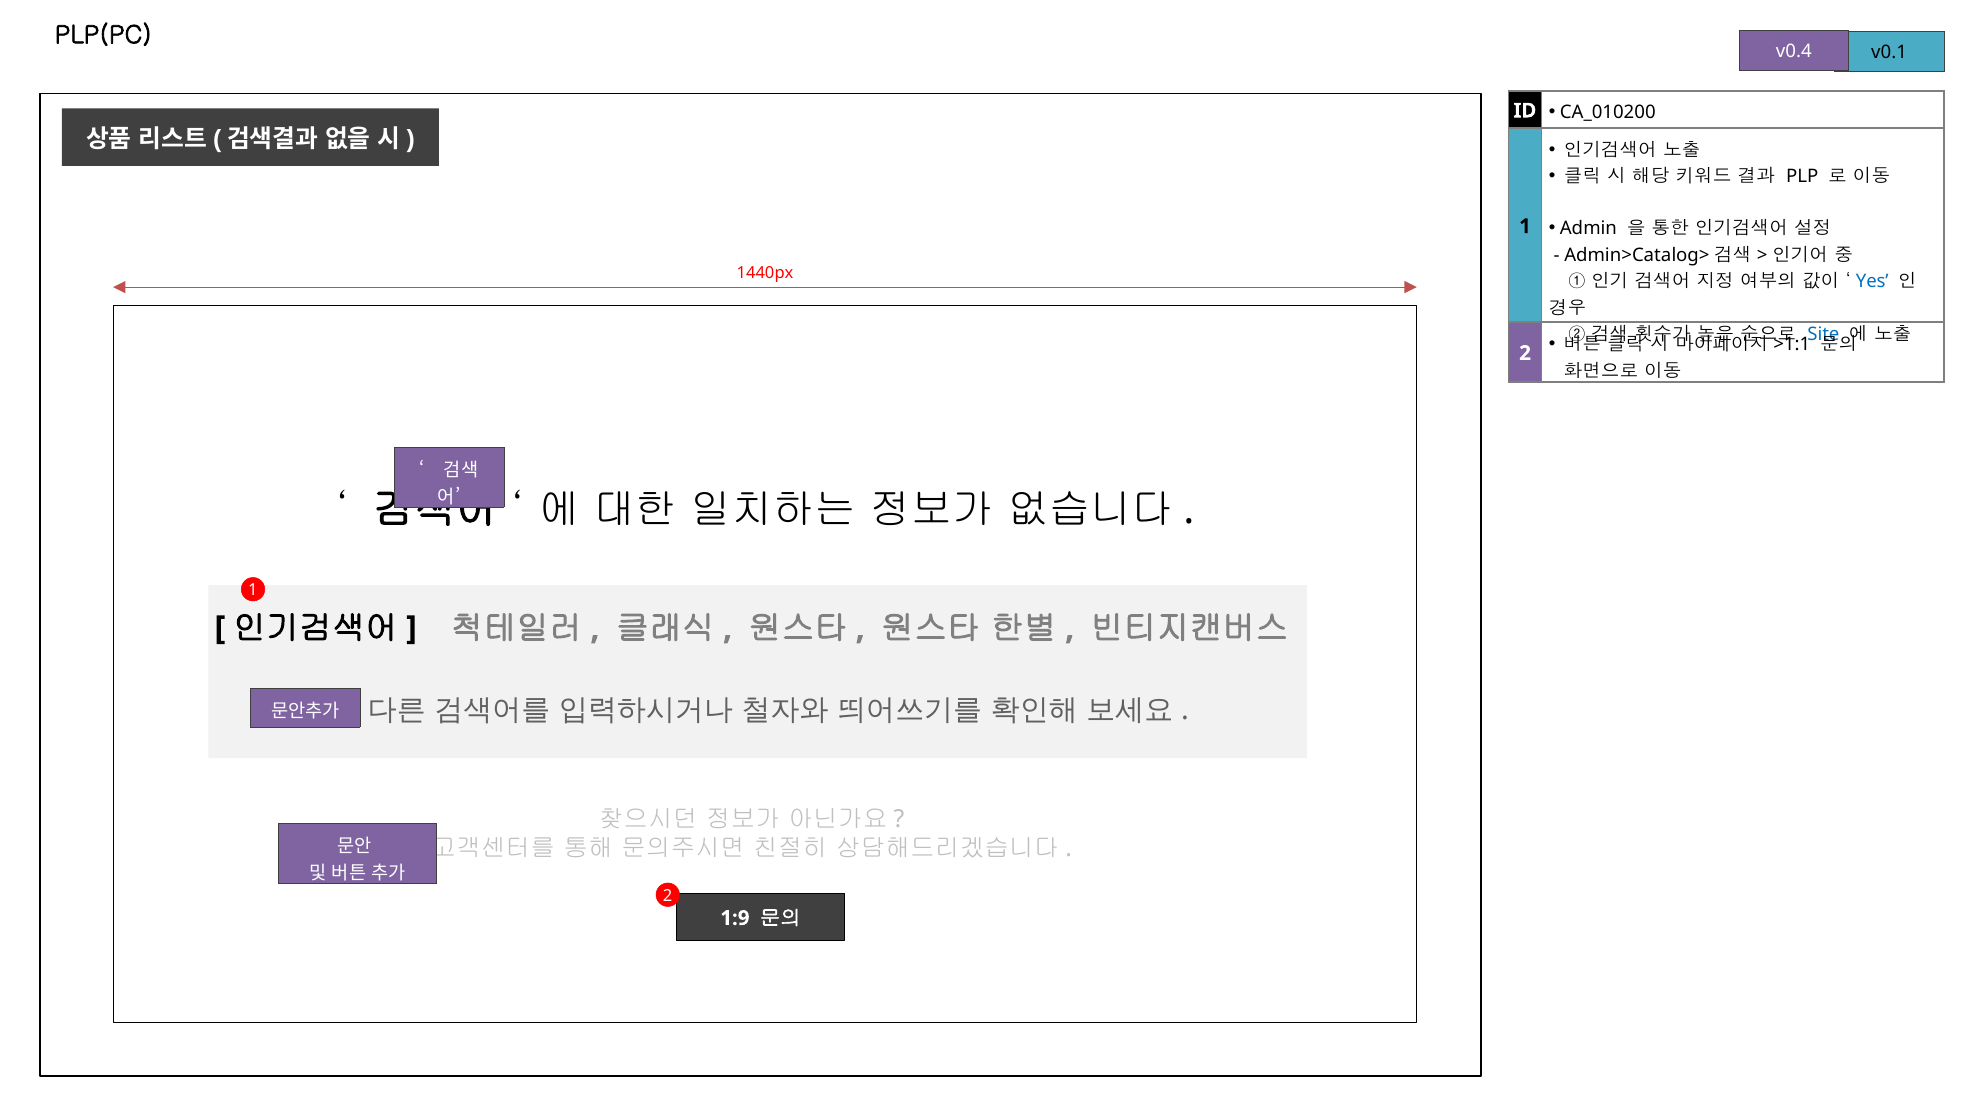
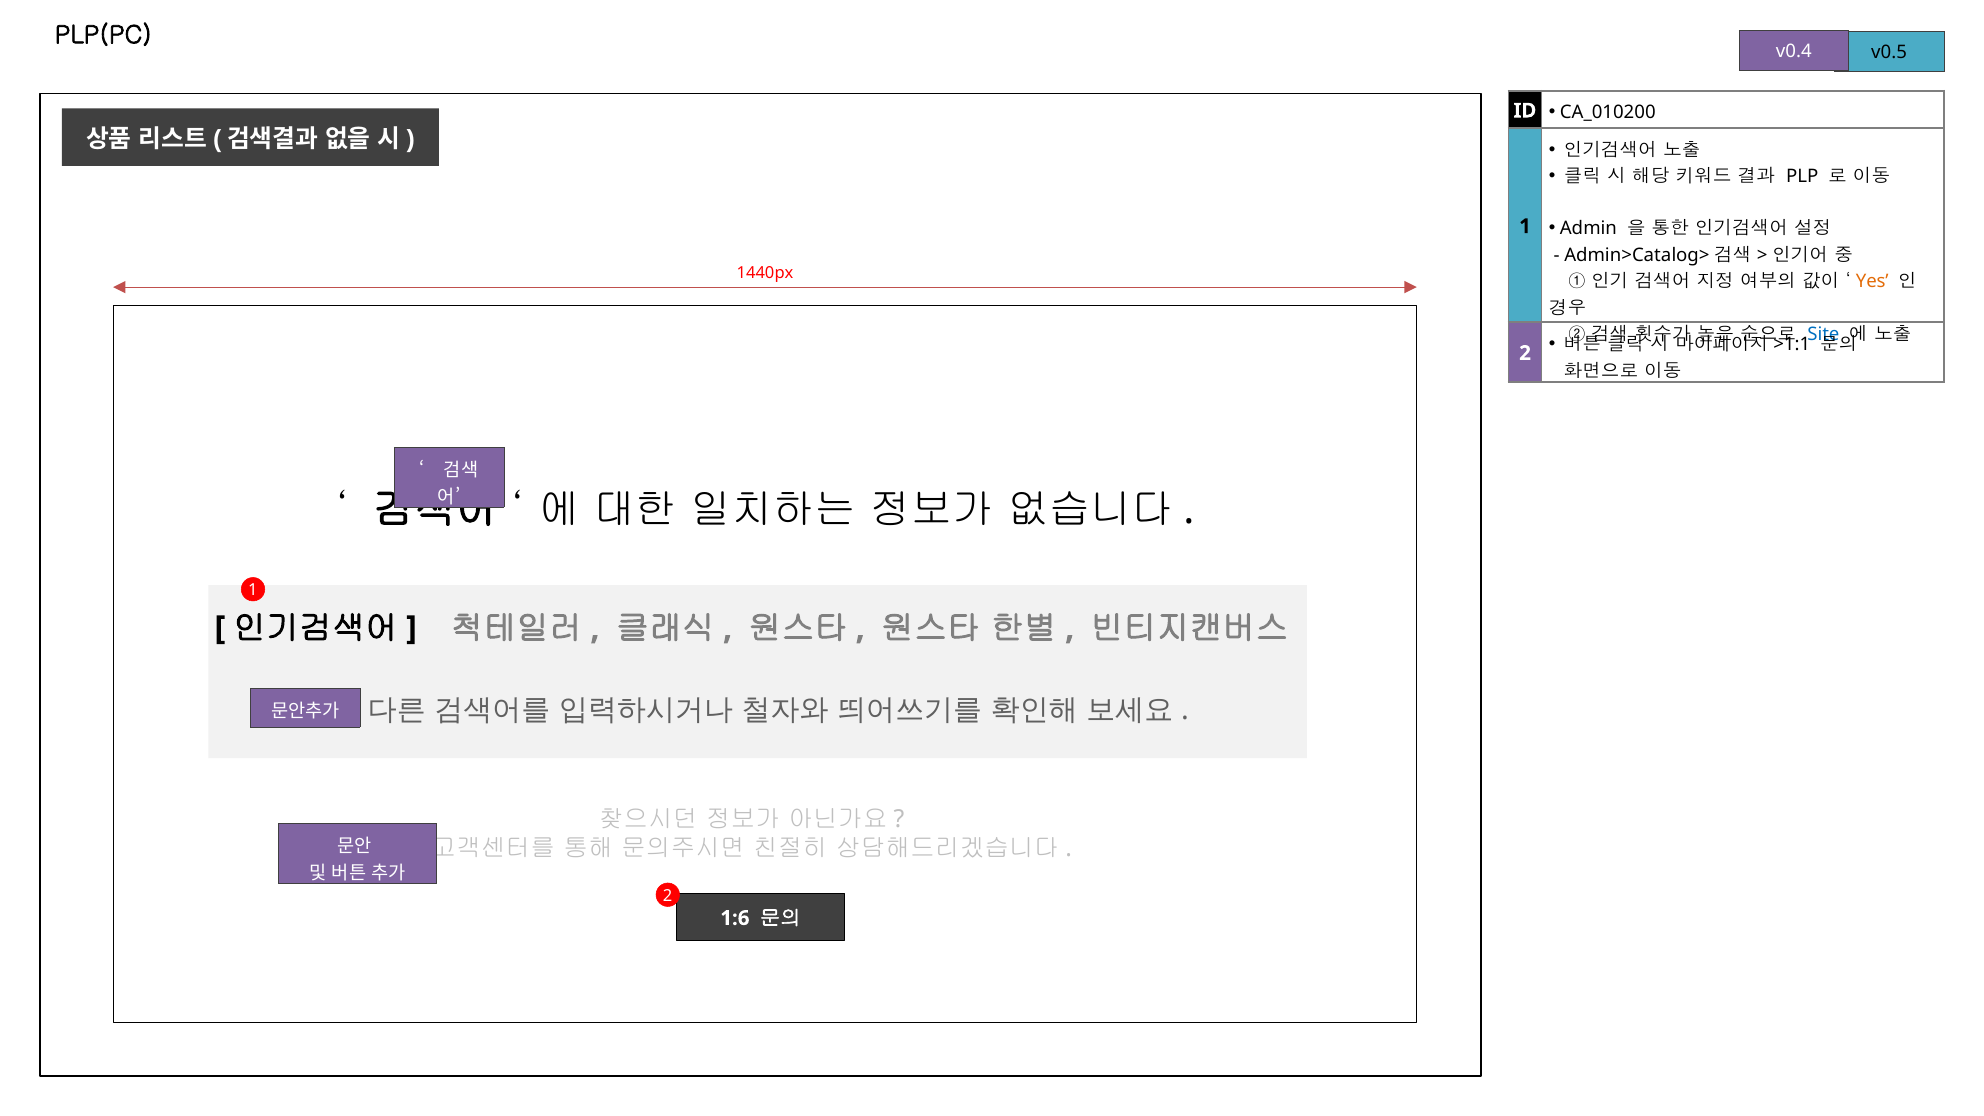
v0.1: v0.1 -> v0.5 (1889, 52)
Yes colour: blue -> orange (1872, 282)
1:9: 1:9 -> 1:6 (735, 918)
